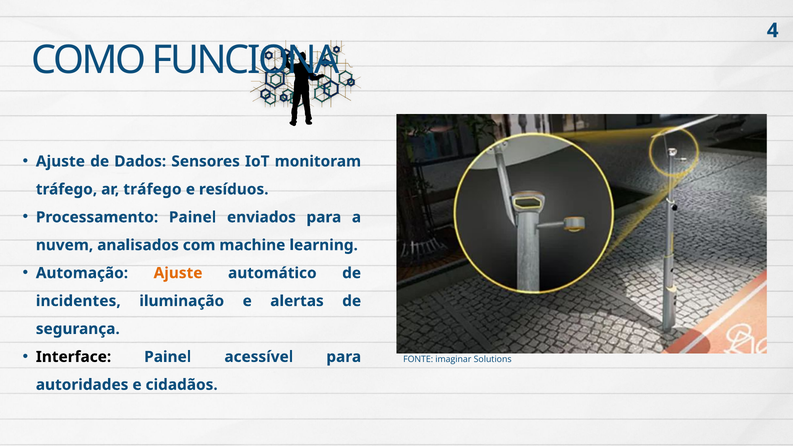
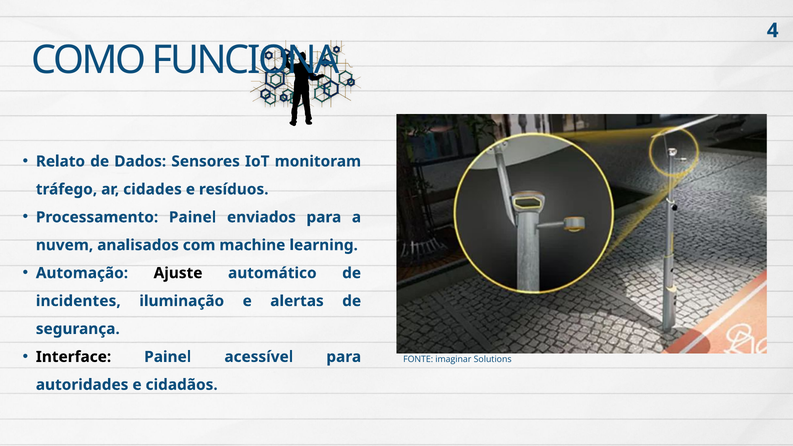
Ajuste: Ajuste -> Relato (60, 161)
ar tráfego: tráfego -> cidades (152, 189)
Ajuste colour: orange -> black (178, 273)
